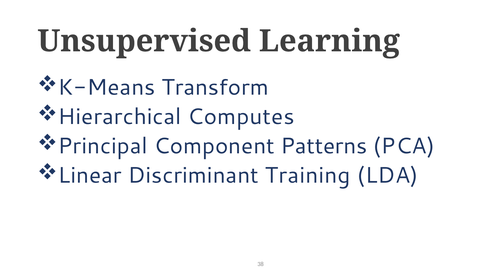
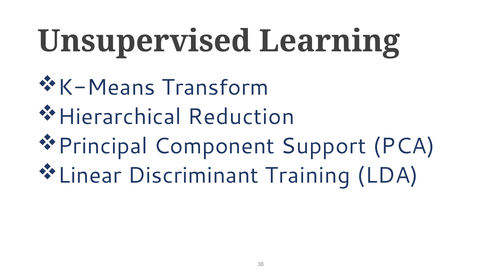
Computes: Computes -> Reduction (241, 117)
Patterns: Patterns -> Support (324, 146)
